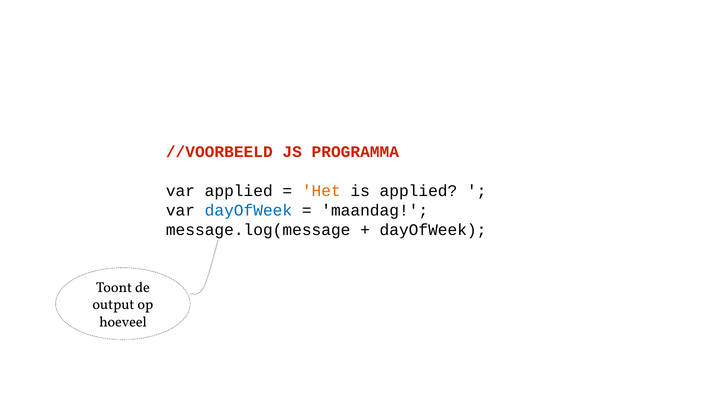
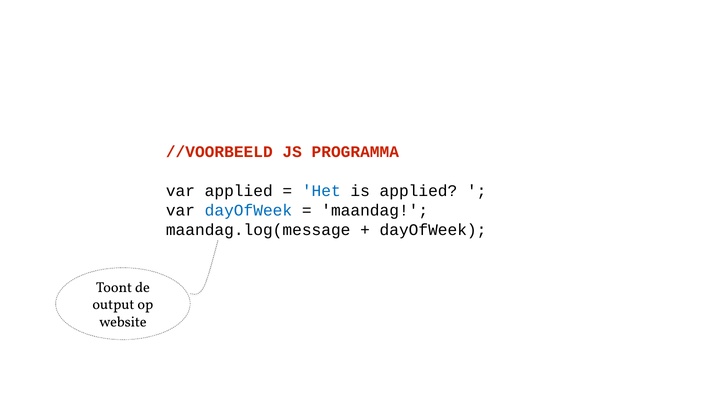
Het colour: orange -> blue (321, 191)
message.log(message: message.log(message -> maandag.log(message (258, 230)
hoeveel: hoeveel -> website (123, 322)
